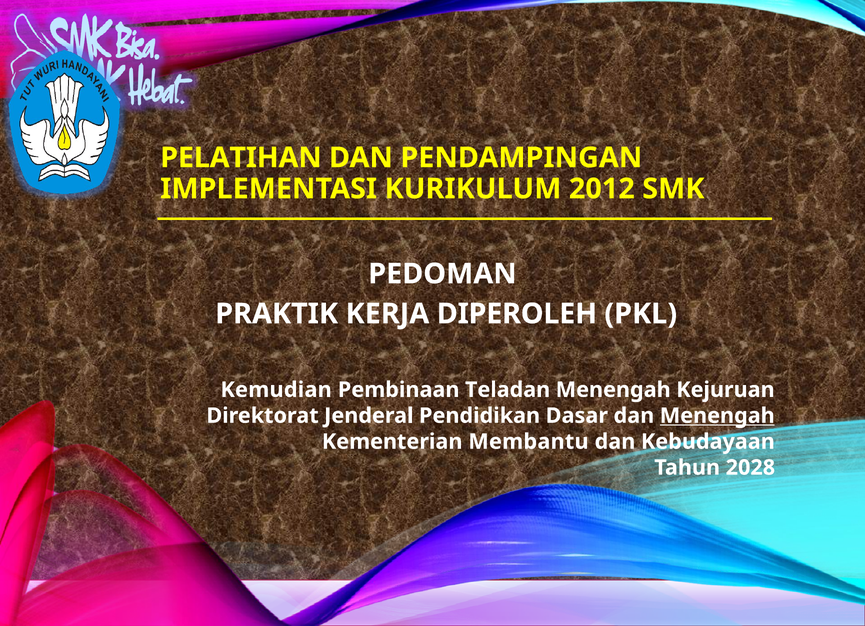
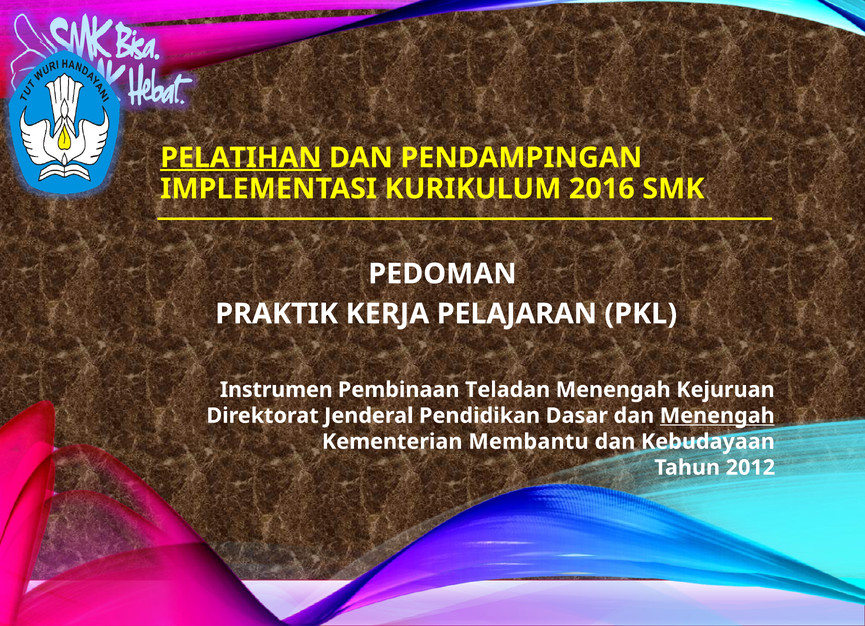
PELATIHAN underline: none -> present (241, 158)
2012: 2012 -> 2016 (602, 189)
DIPEROLEH: DIPEROLEH -> PELAJARAN (517, 314)
Kemudian: Kemudian -> Instrumen (276, 390)
2028: 2028 -> 2012 (750, 468)
